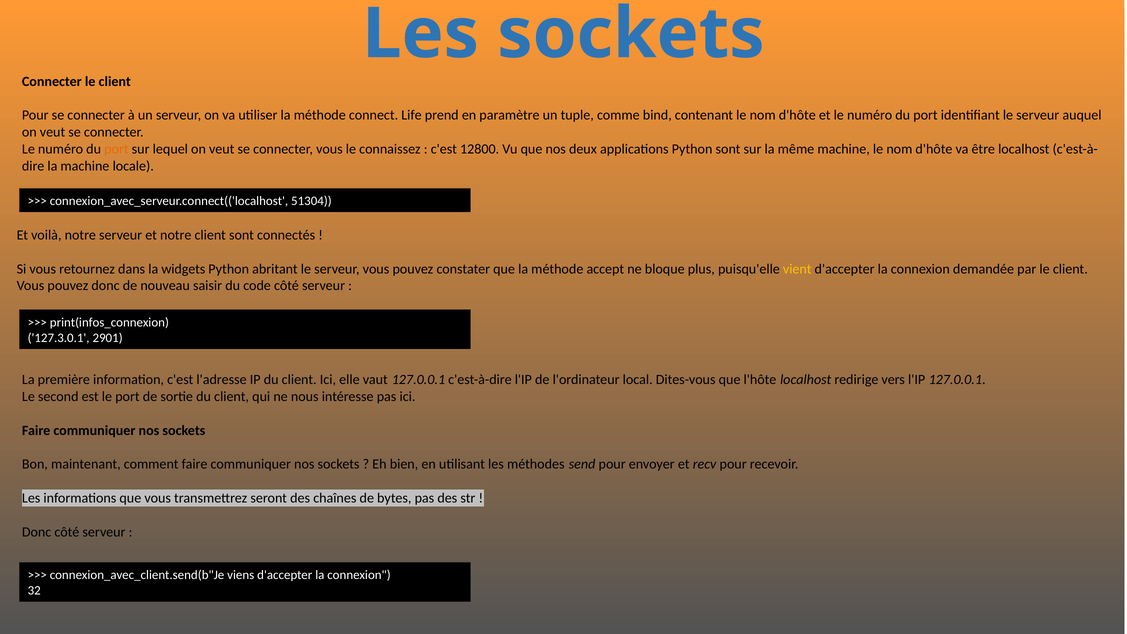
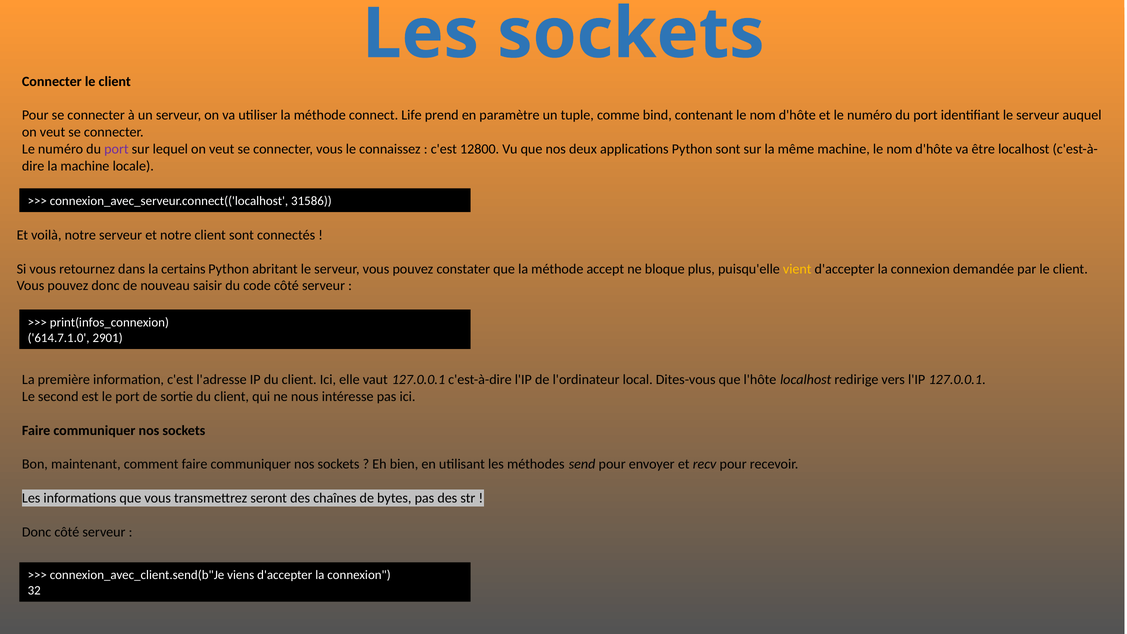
port colour: orange -> purple (116, 149)
51304: 51304 -> 31586 (311, 201)
widgets: widgets -> certains (183, 269)
127.3.0.1: 127.3.0.1 -> 614.7.1.0 (59, 338)
